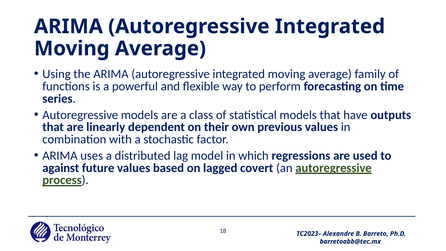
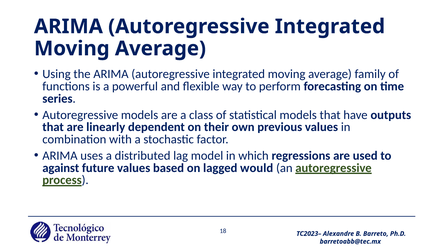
covert: covert -> would (257, 168)
